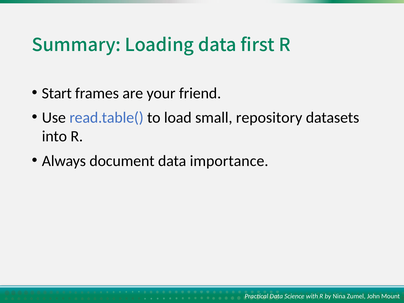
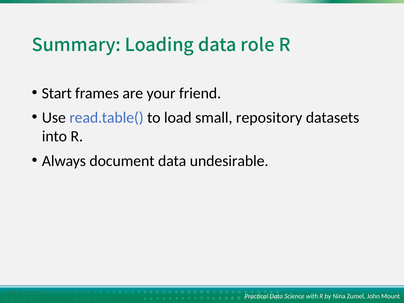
first: first -> role (258, 45)
importance: importance -> undesirable (229, 161)
